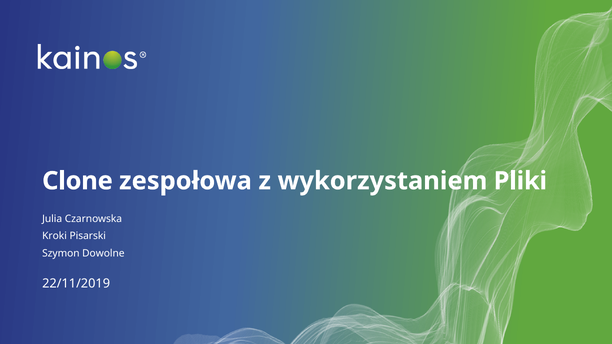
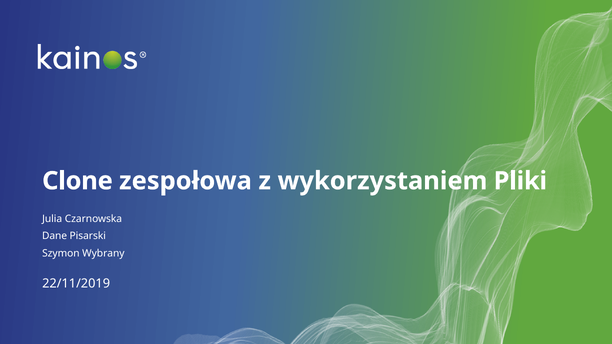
Kroki: Kroki -> Dane (55, 236)
Dowolne: Dowolne -> Wybrany (103, 254)
